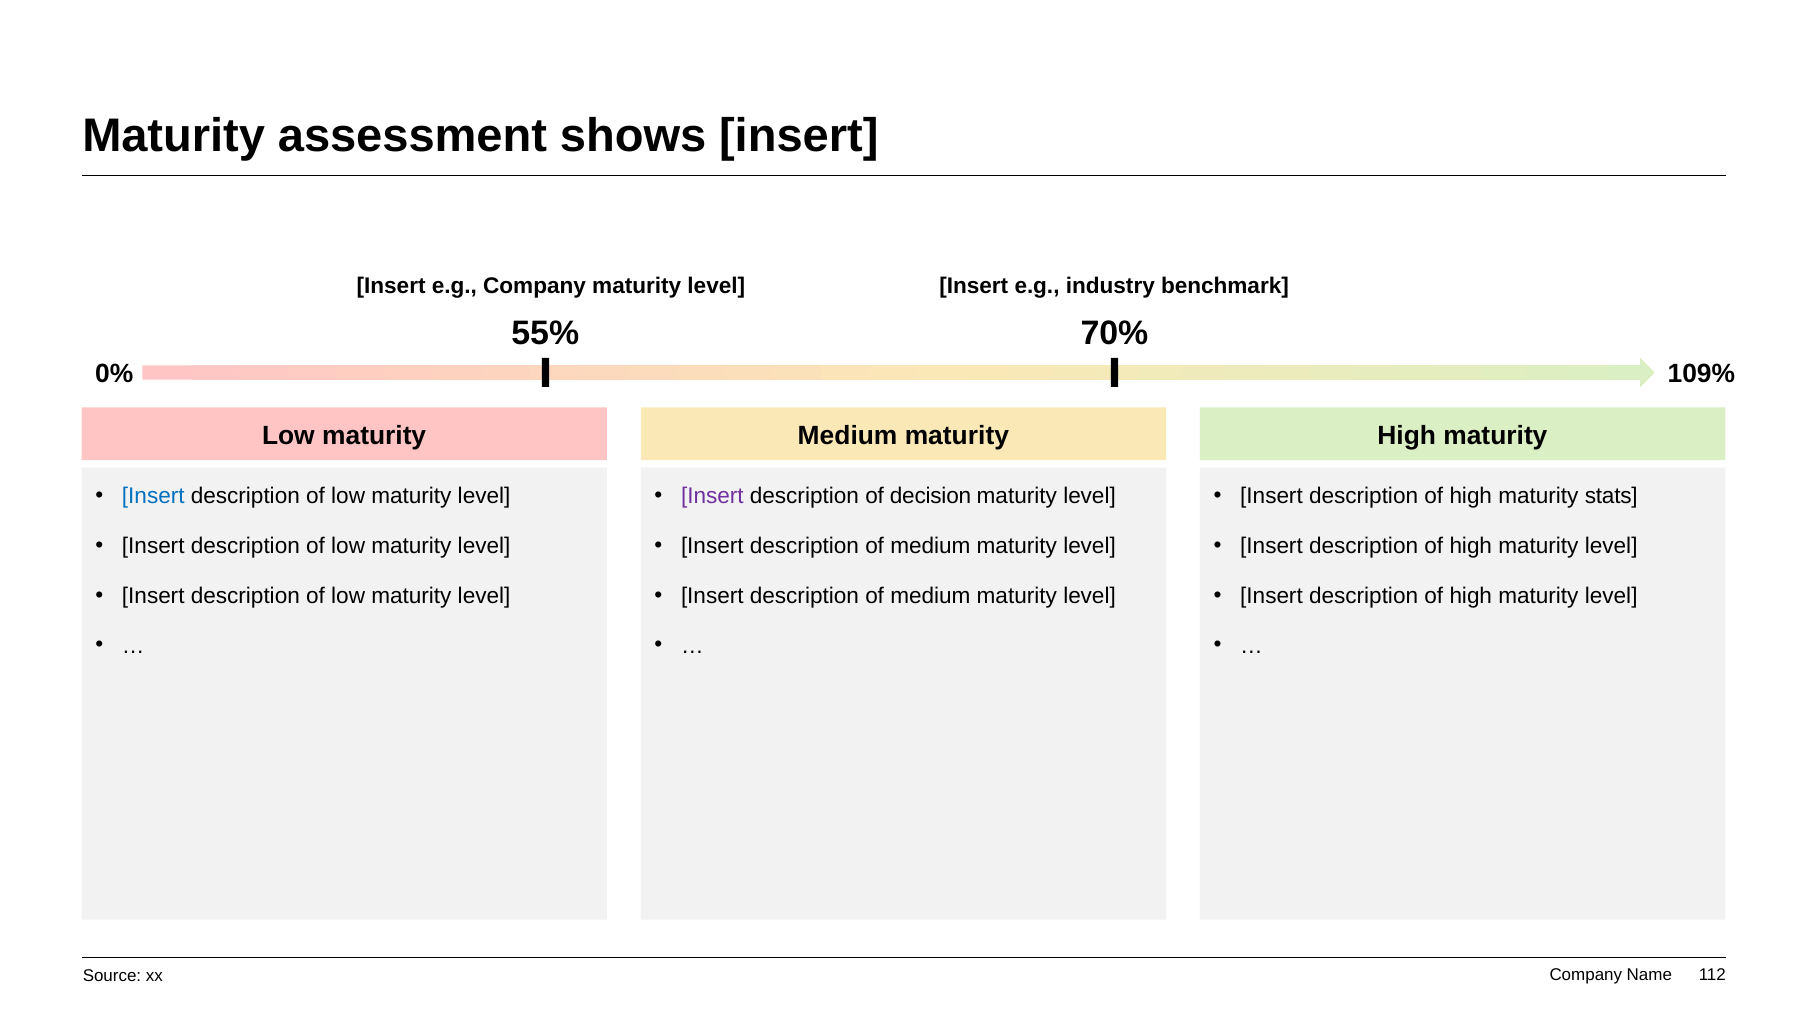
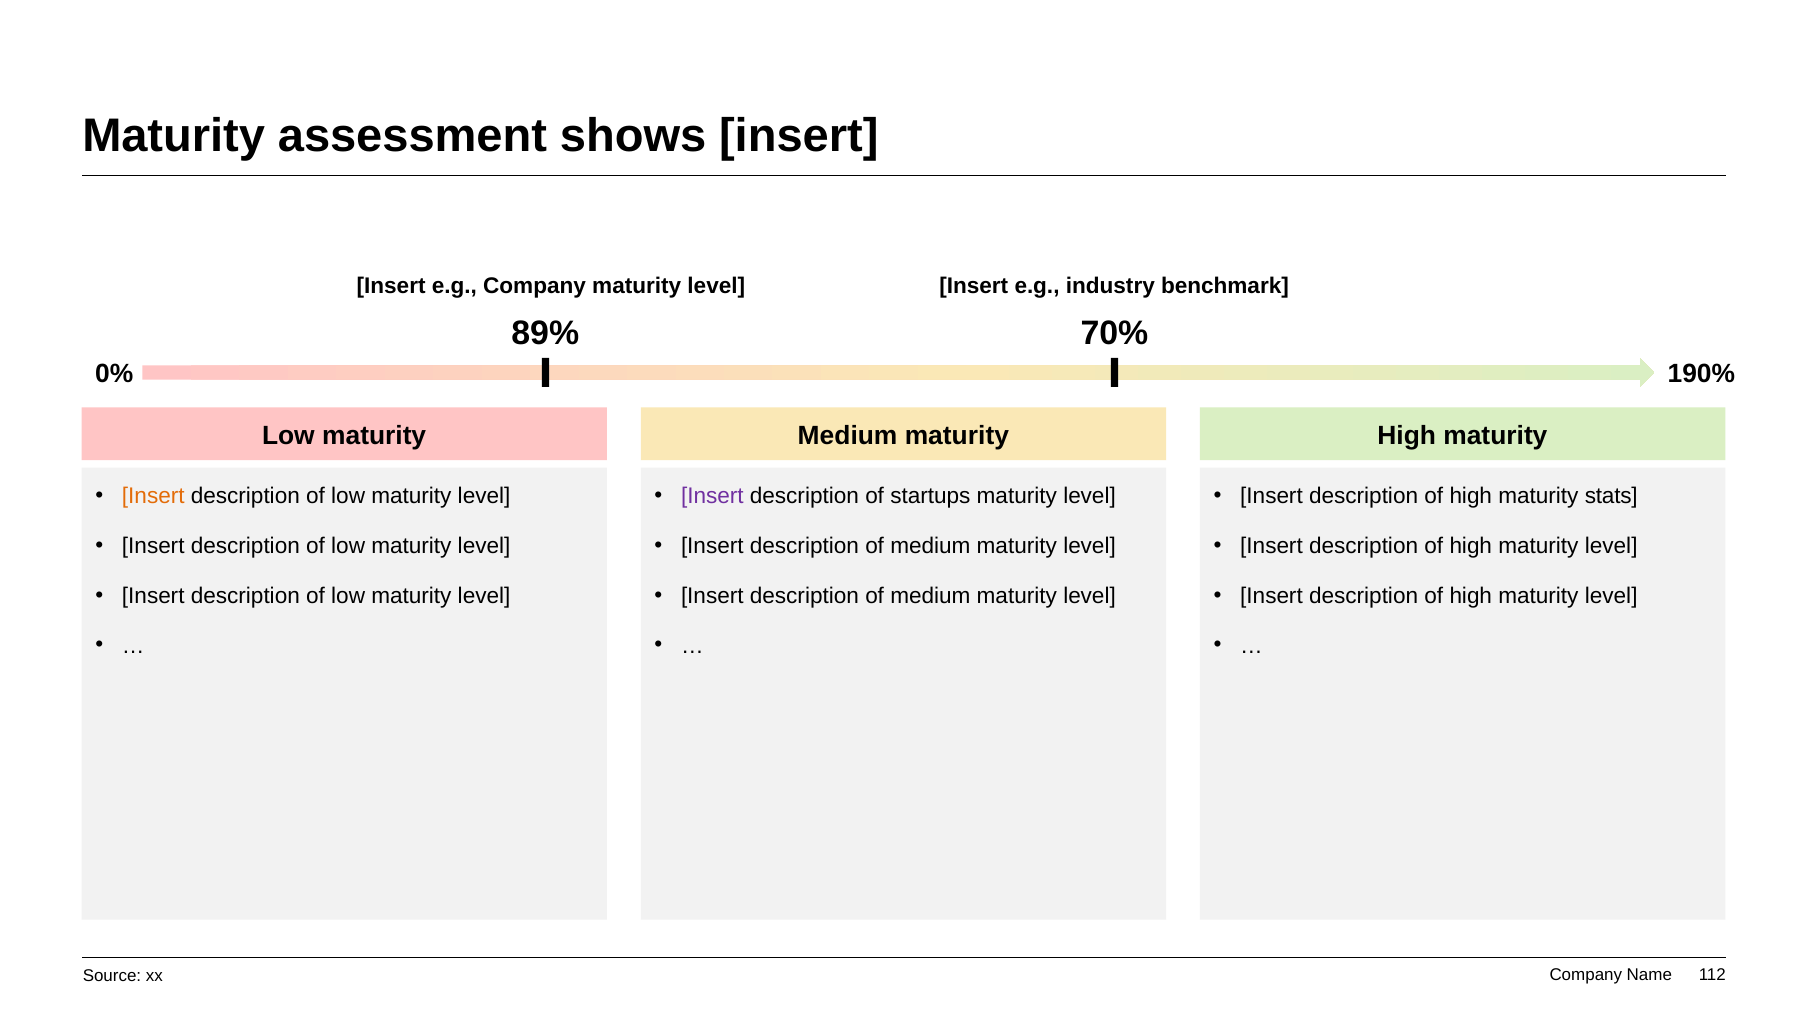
55%: 55% -> 89% (545, 333)
109%: 109% -> 190% (1701, 373)
Insert colour: blue -> orange (153, 496)
decision: decision -> startups (930, 496)
